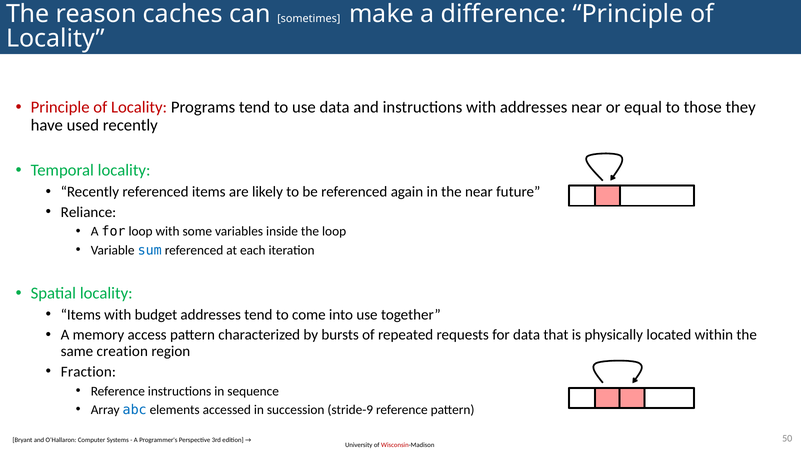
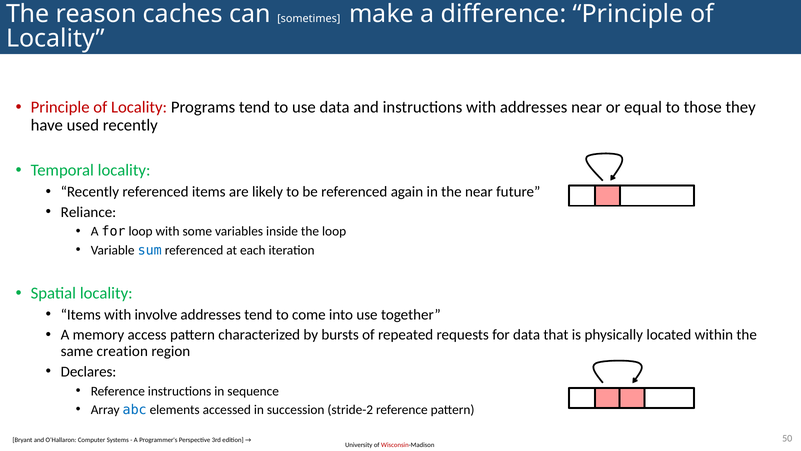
budget: budget -> involve (156, 314)
Fraction: Fraction -> Declares (89, 371)
stride-9: stride-9 -> stride-2 (350, 409)
